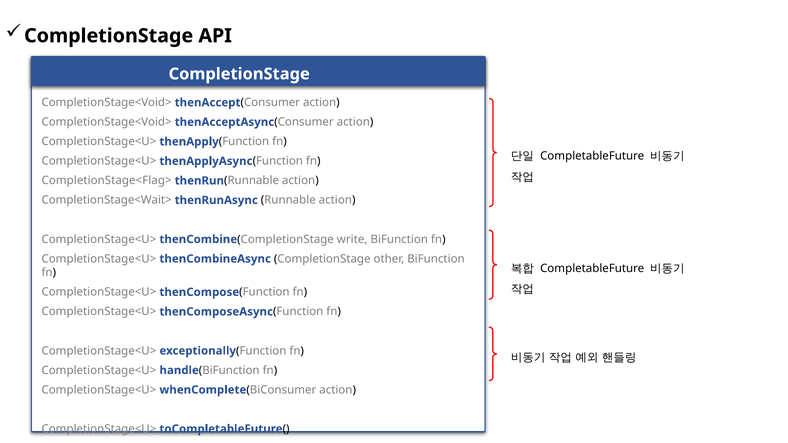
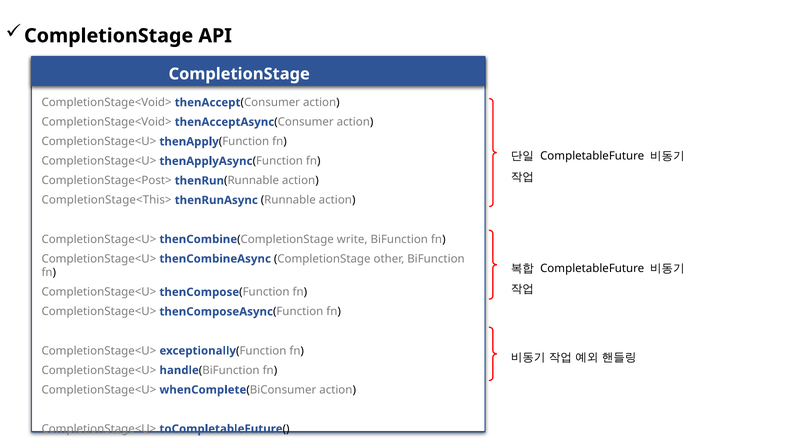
CompletionStage<Flag>: CompletionStage<Flag> -> CompletionStage<Post> (107, 181)
CompletionStage<Wait>: CompletionStage<Wait> -> CompletionStage<This> (107, 200)
